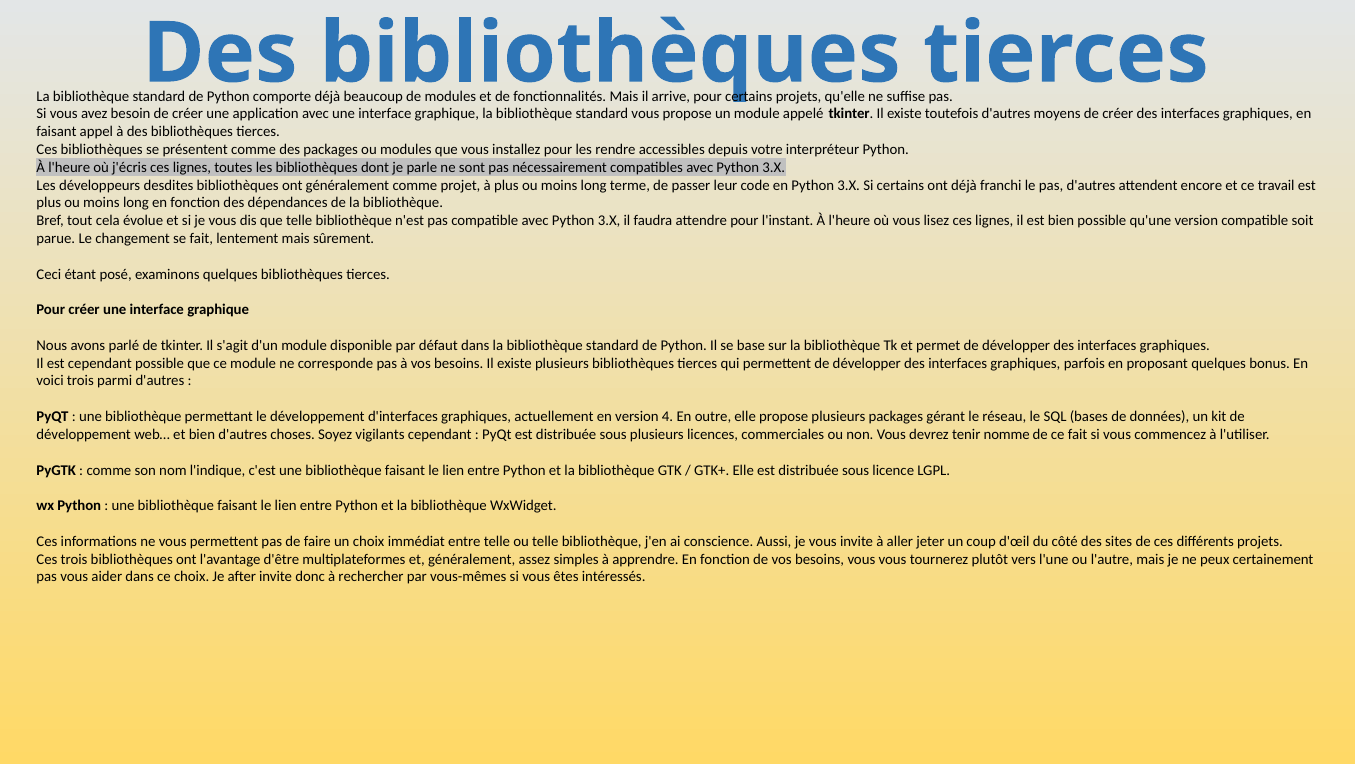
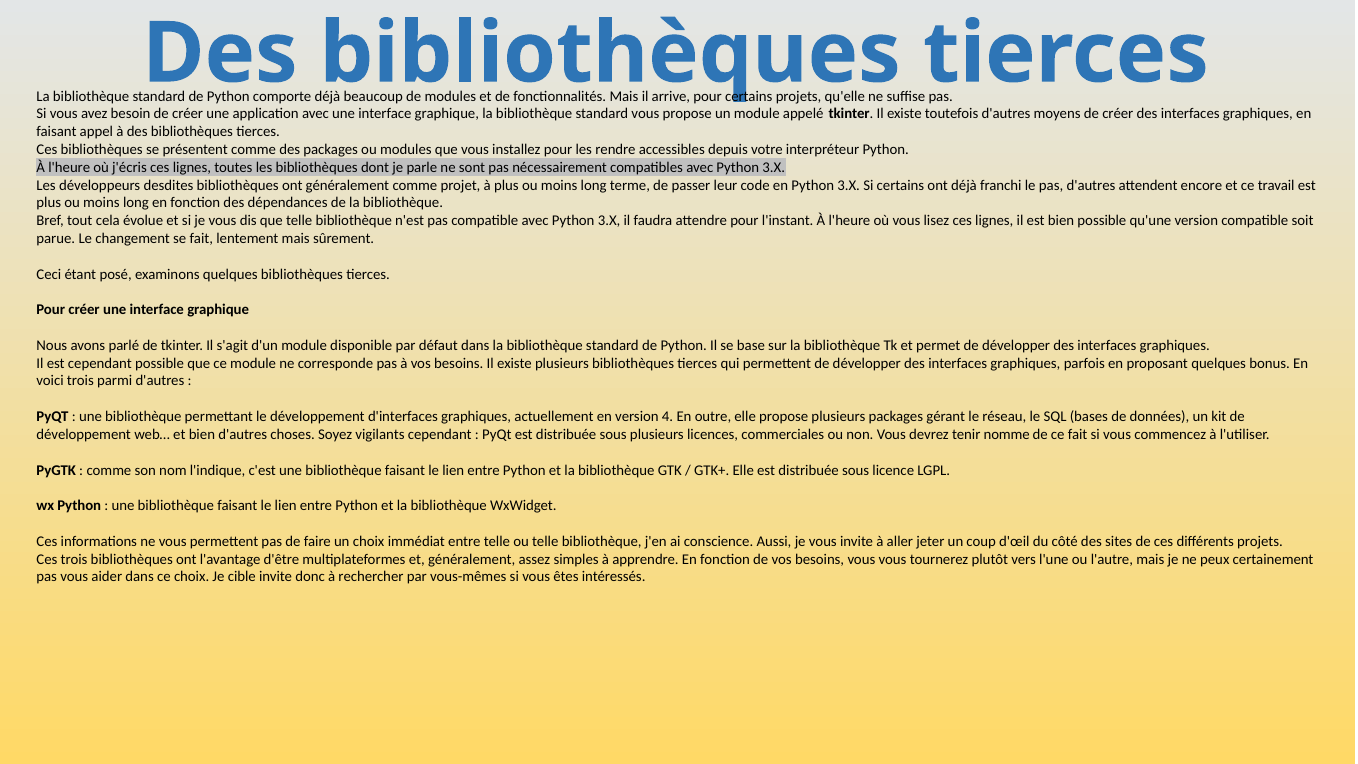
after: after -> cible (242, 577)
